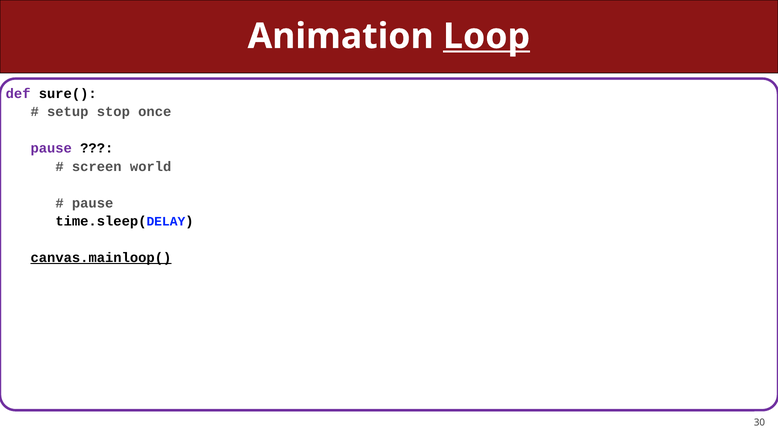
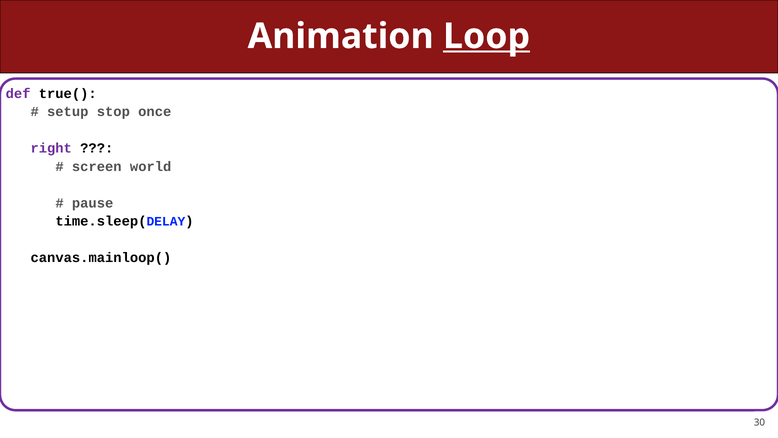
sure(: sure( -> true( (68, 94)
pause: pause -> right (51, 148)
canvas.mainloop( underline: present -> none (101, 257)
